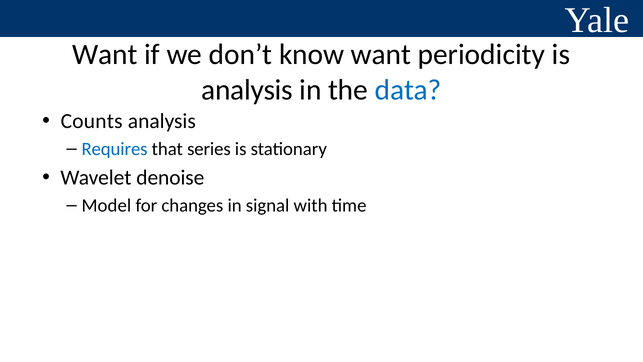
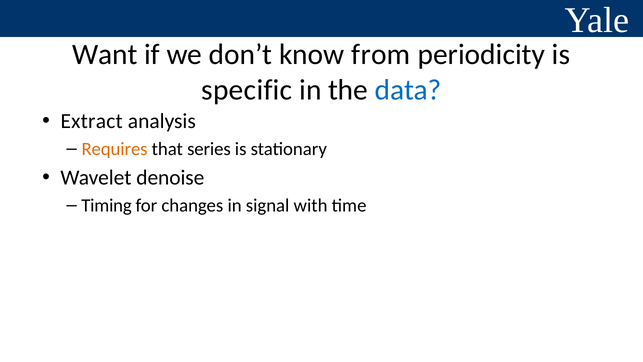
know want: want -> from (381, 55)
analysis: analysis -> specific (247, 90)
Counts: Counts -> Extract (92, 121)
Requires colour: blue -> orange (115, 149)
Model: Model -> Timing (107, 205)
